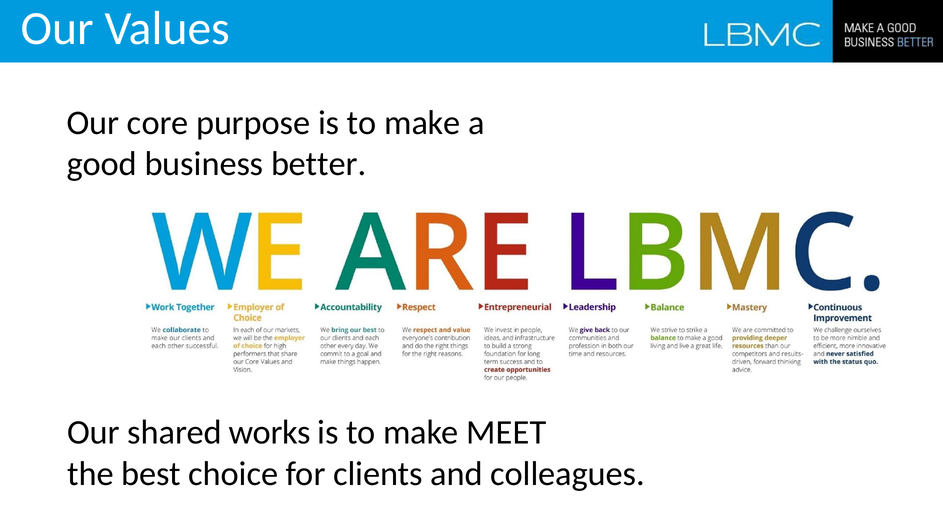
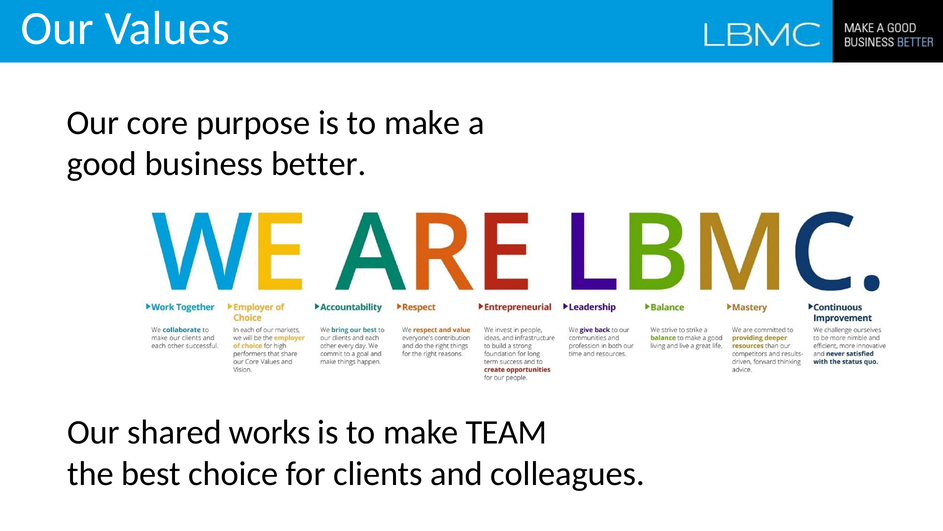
MEET: MEET -> TEAM (506, 432)
